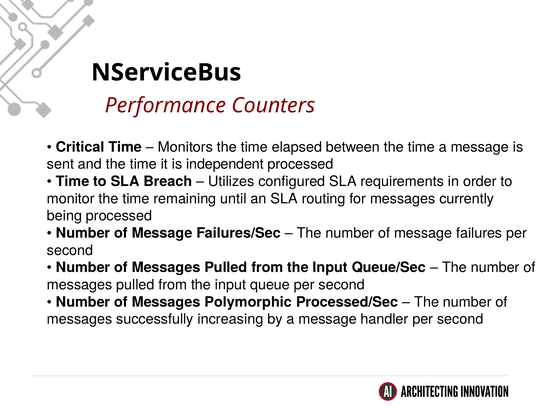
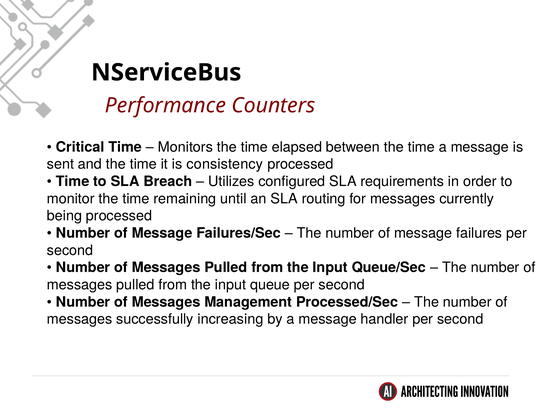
independent: independent -> consistency (225, 164)
Polymorphic: Polymorphic -> Management (248, 302)
